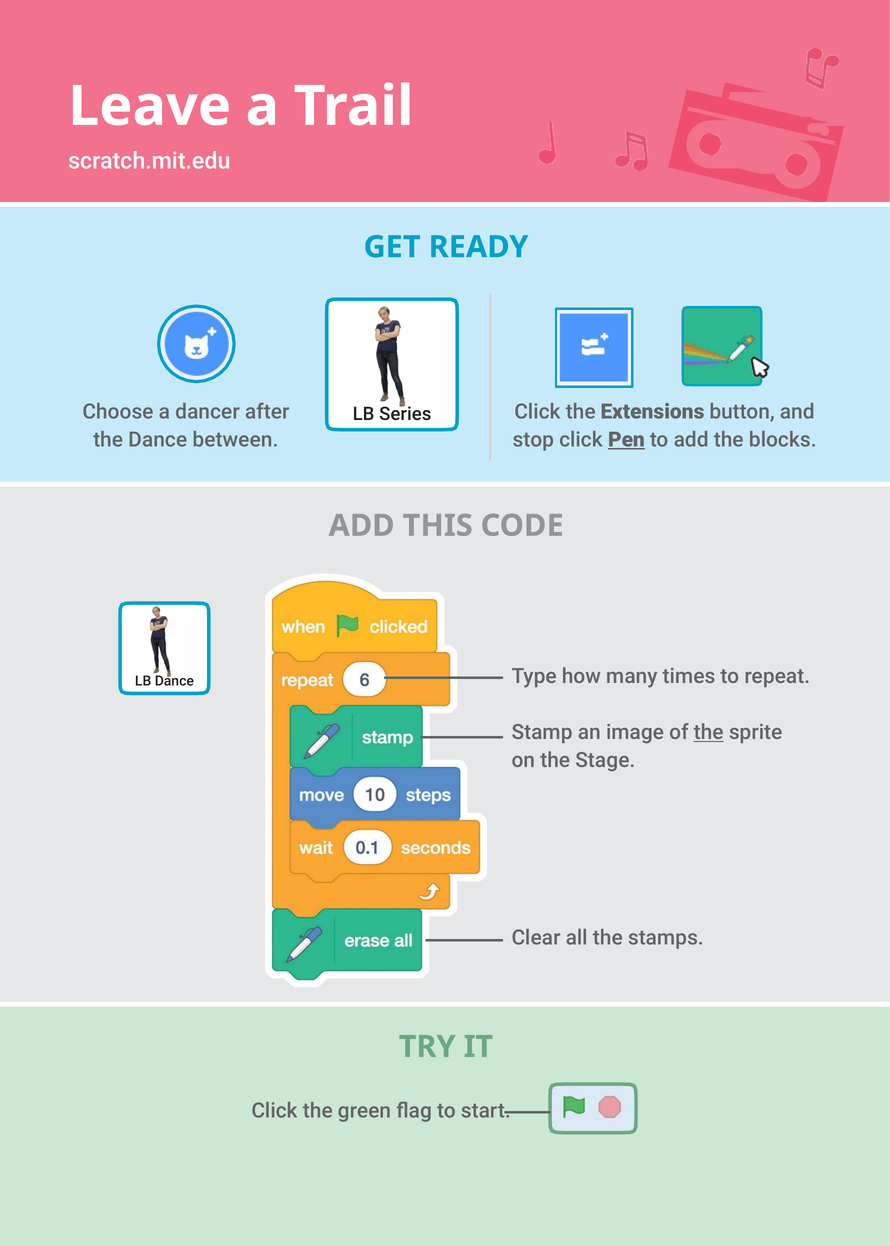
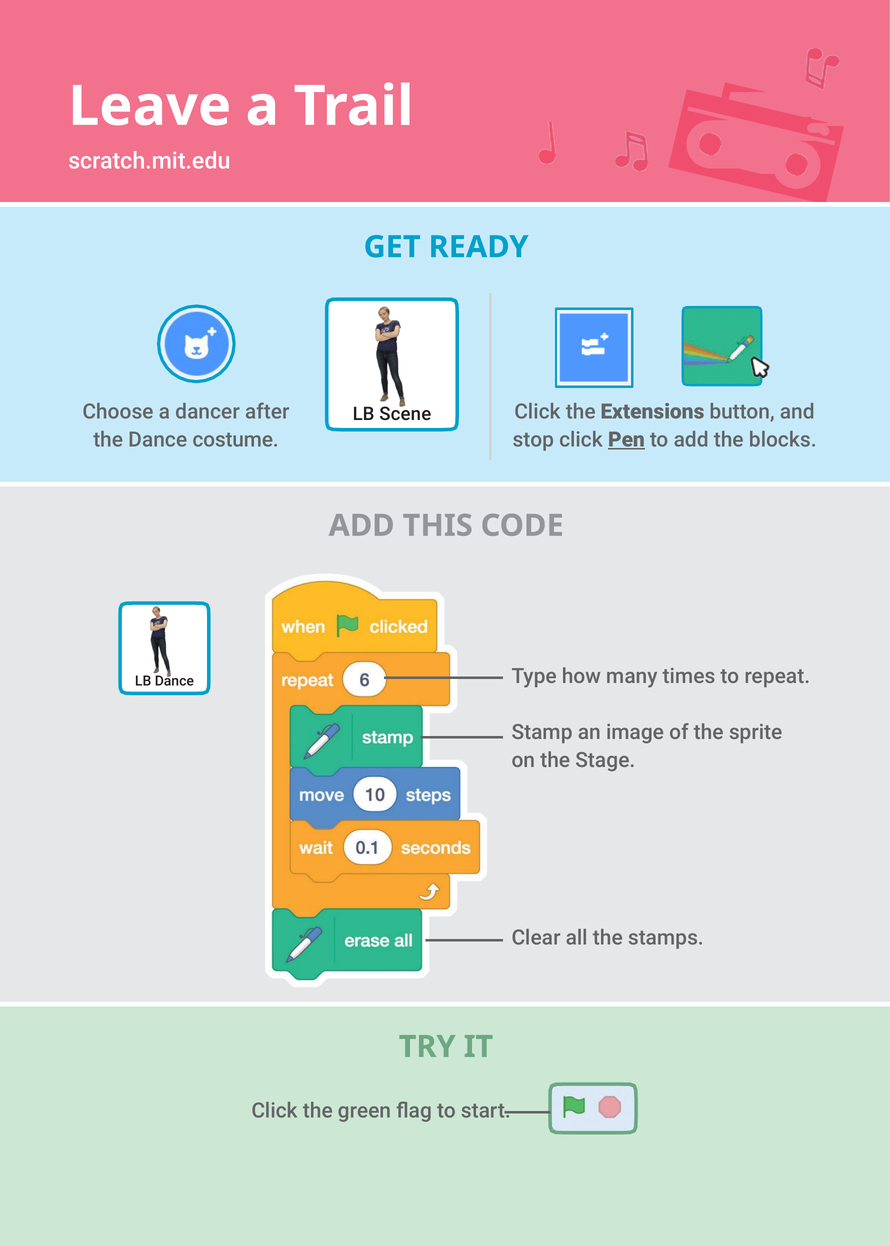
Series: Series -> Scene (405, 414)
between: between -> costume (236, 440)
the underline: present -> none (709, 733)
